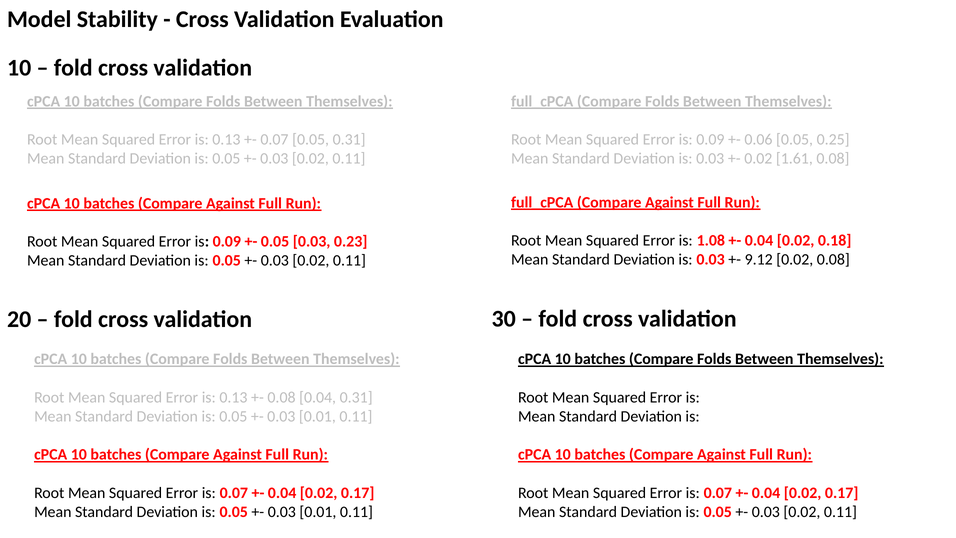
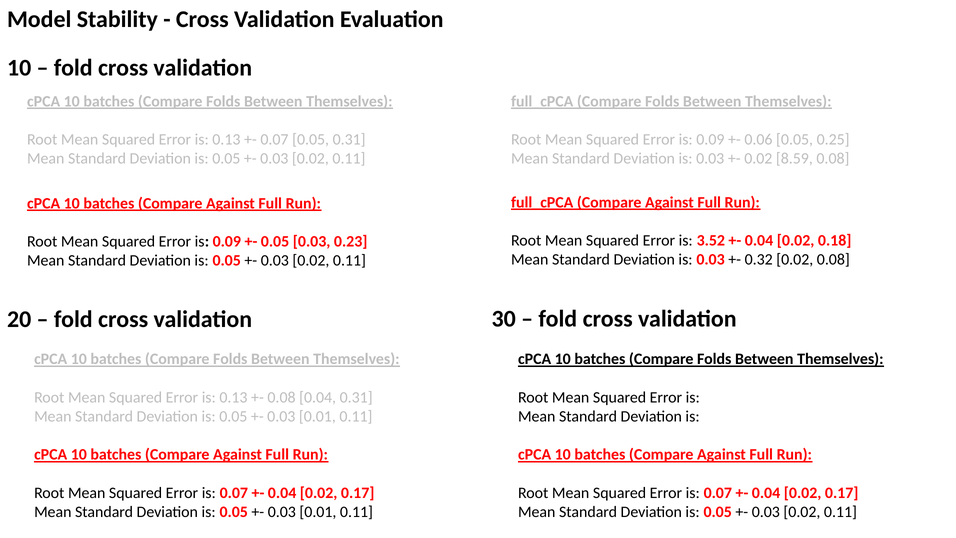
1.61: 1.61 -> 8.59 (794, 159)
1.08: 1.08 -> 3.52 (711, 240)
9.12: 9.12 -> 0.32 (759, 260)
